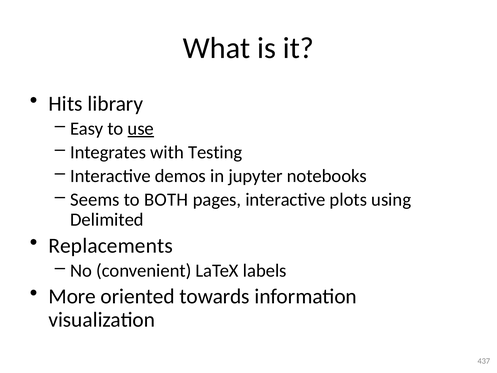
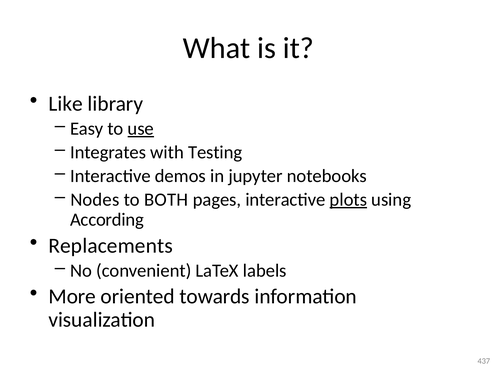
Hits: Hits -> Like (66, 104)
Seems: Seems -> Nodes (95, 199)
plots underline: none -> present (348, 199)
Delimited: Delimited -> According (107, 220)
